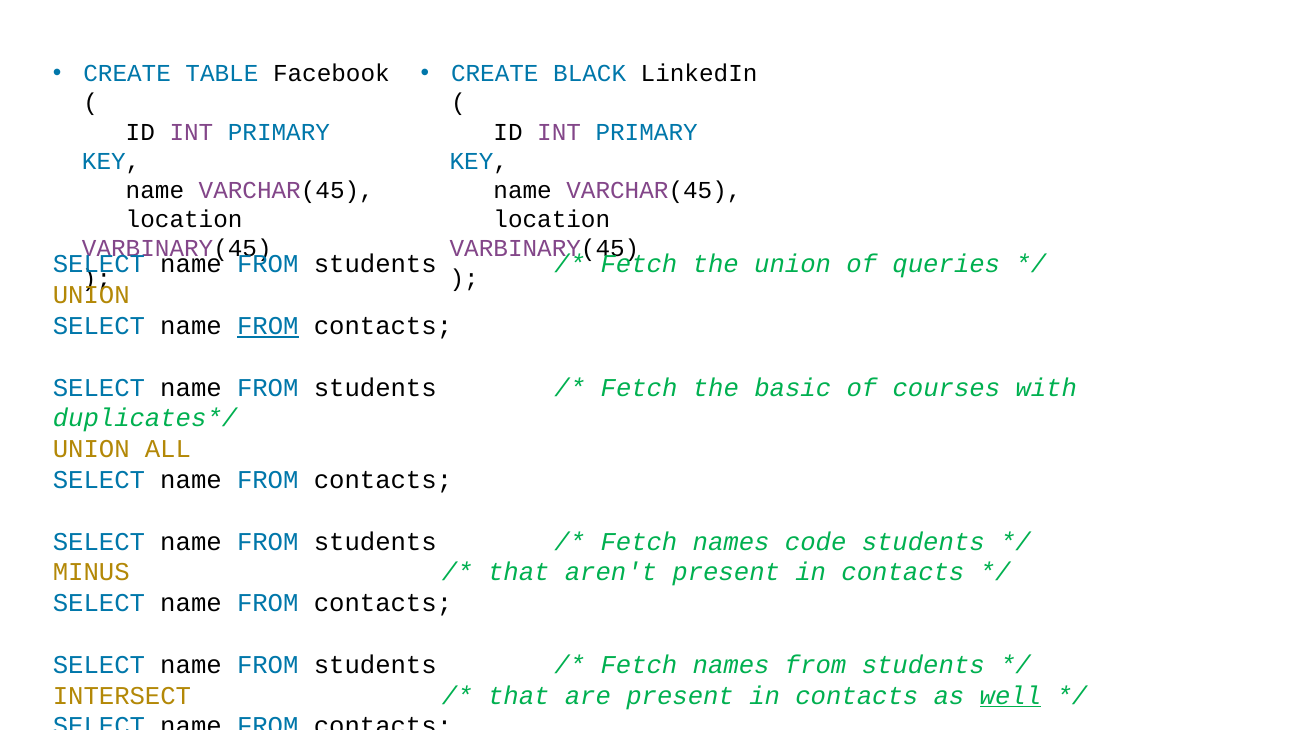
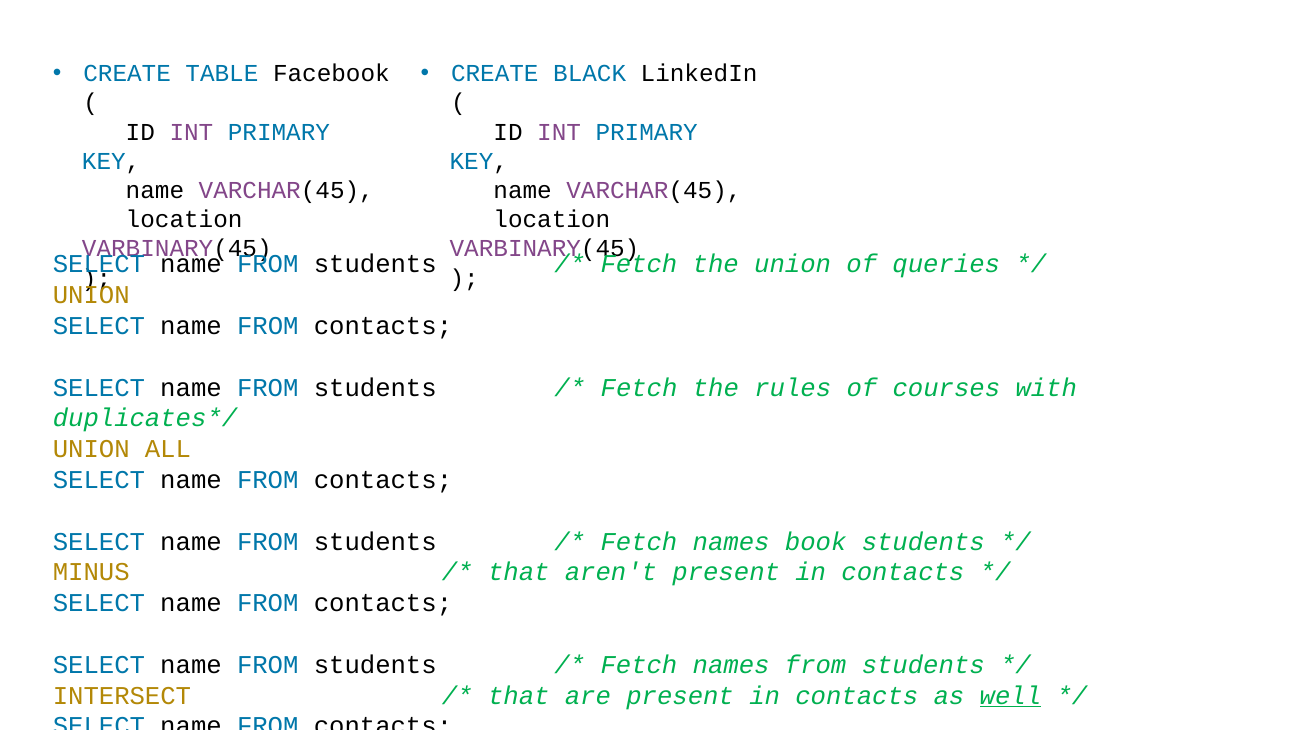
FROM underline: present -> none (268, 326)
basic: basic -> rules (793, 387)
code: code -> book (816, 541)
